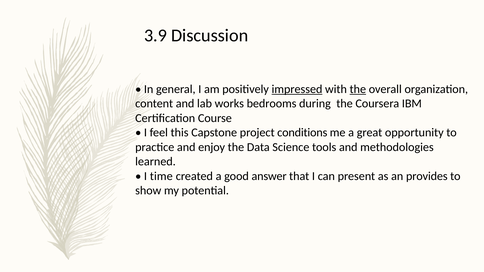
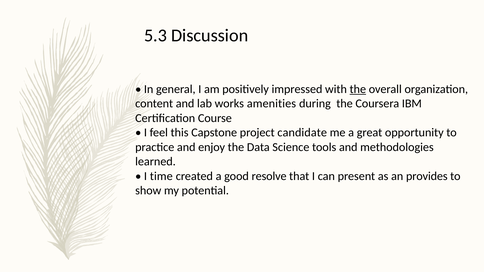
3.9: 3.9 -> 5.3 (156, 35)
impressed underline: present -> none (297, 89)
bedrooms: bedrooms -> amenities (271, 104)
conditions: conditions -> candidate (302, 133)
answer: answer -> resolve (269, 176)
